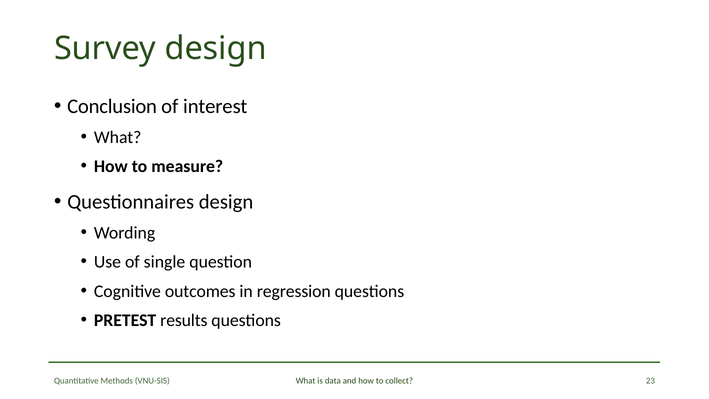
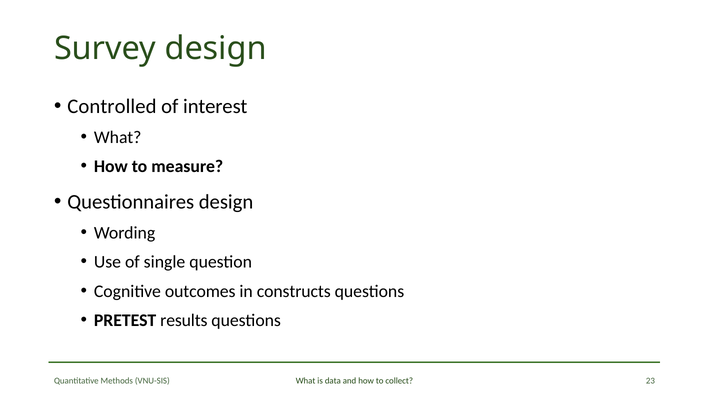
Conclusion: Conclusion -> Controlled (112, 106)
regression: regression -> constructs (294, 291)
